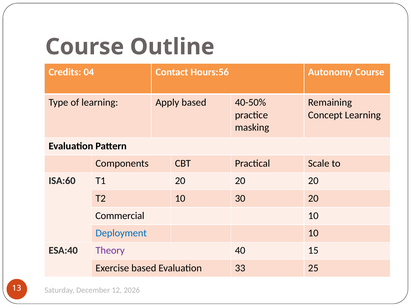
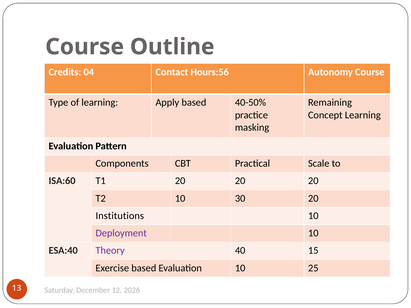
Commercial: Commercial -> Institutions (120, 216)
Deployment colour: blue -> purple (121, 233)
Evaluation 33: 33 -> 10 (240, 268)
